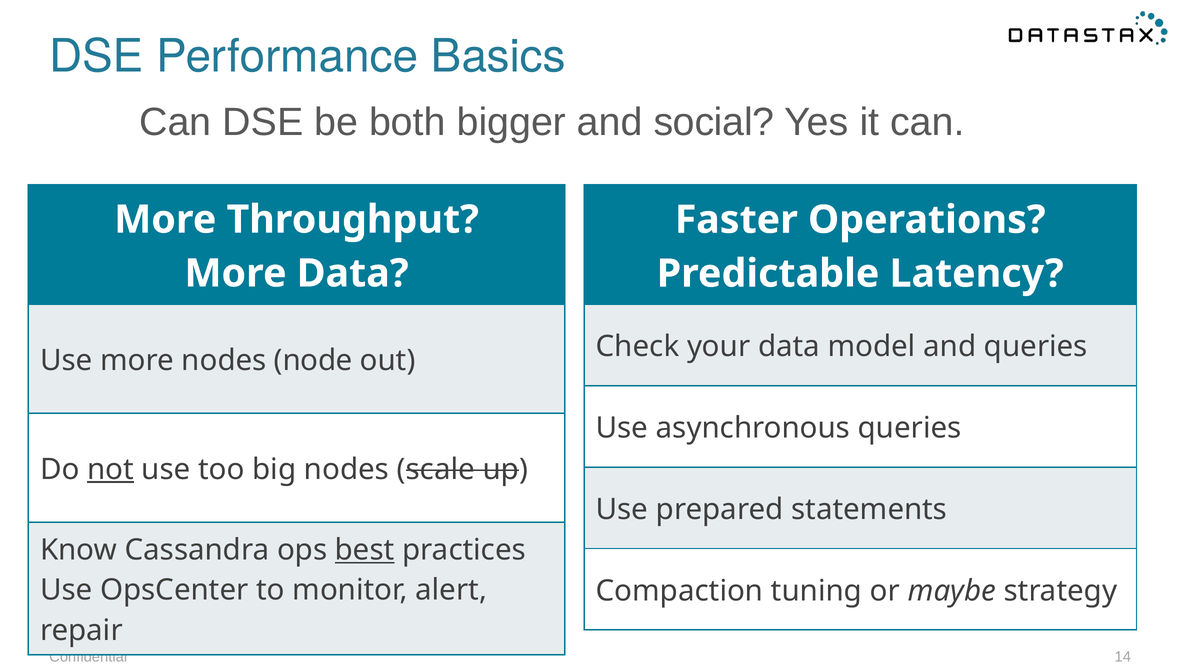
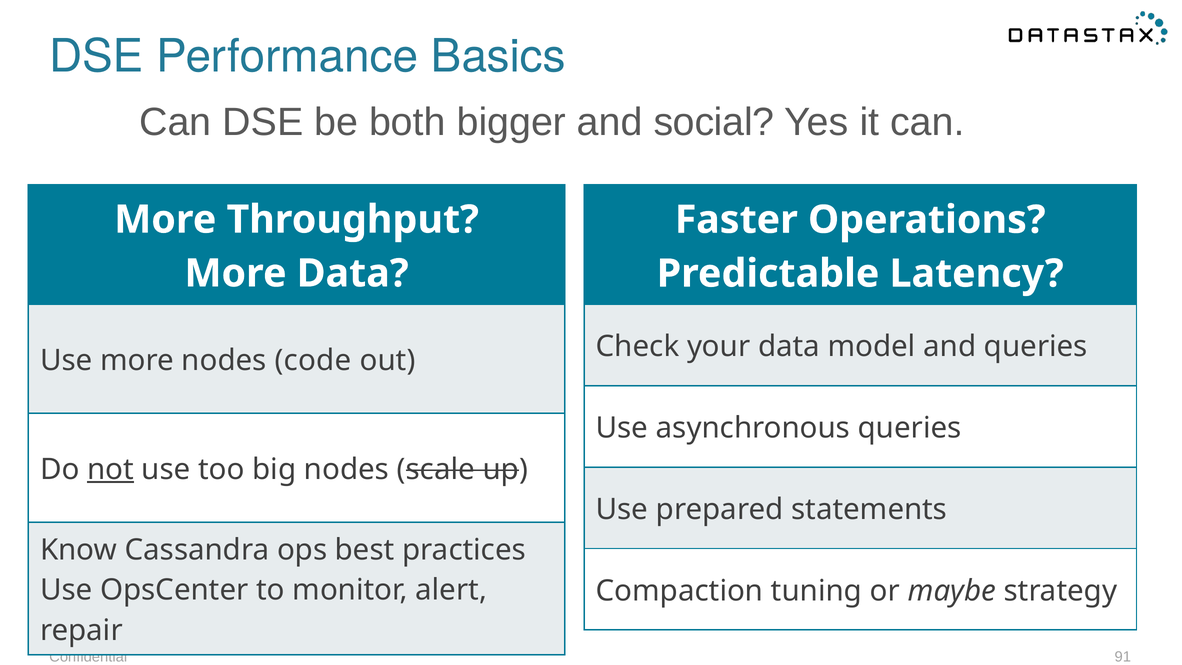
node: node -> code (313, 360)
best underline: present -> none (365, 550)
14: 14 -> 91 (1123, 657)
